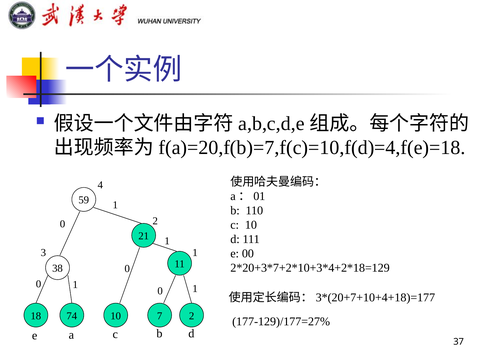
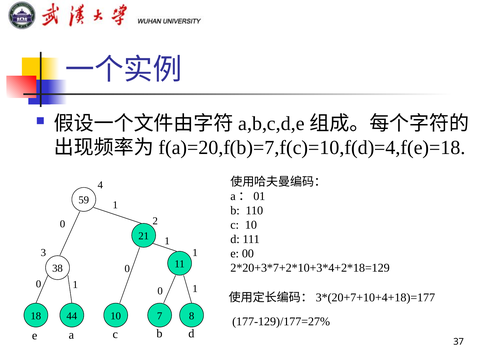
74: 74 -> 44 (72, 316)
7 2: 2 -> 8 (192, 316)
